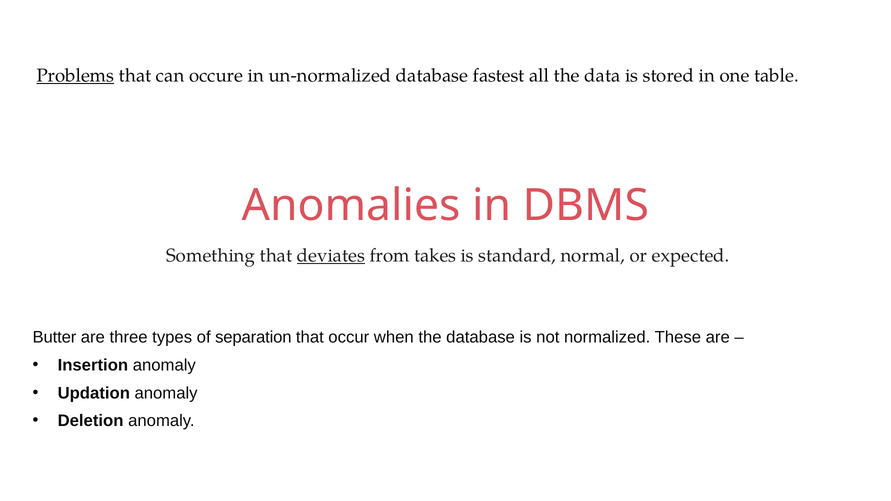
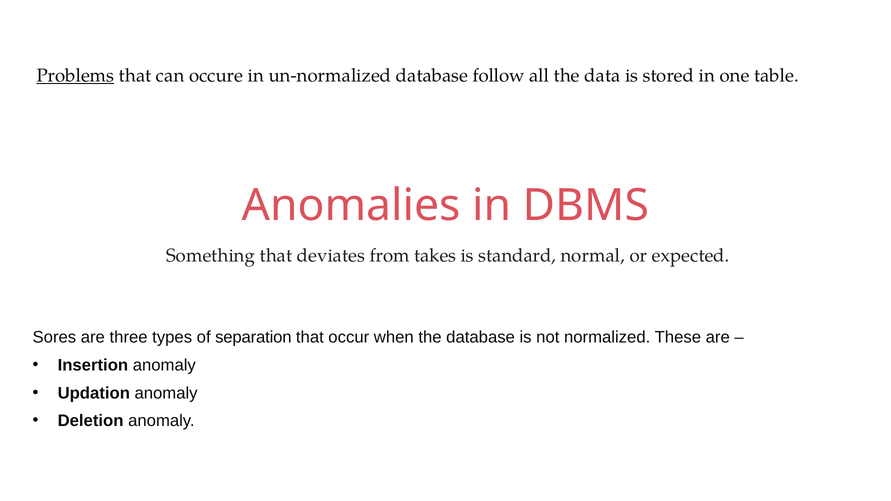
fastest: fastest -> follow (499, 76)
deviates underline: present -> none (331, 256)
Butter: Butter -> Sores (54, 337)
